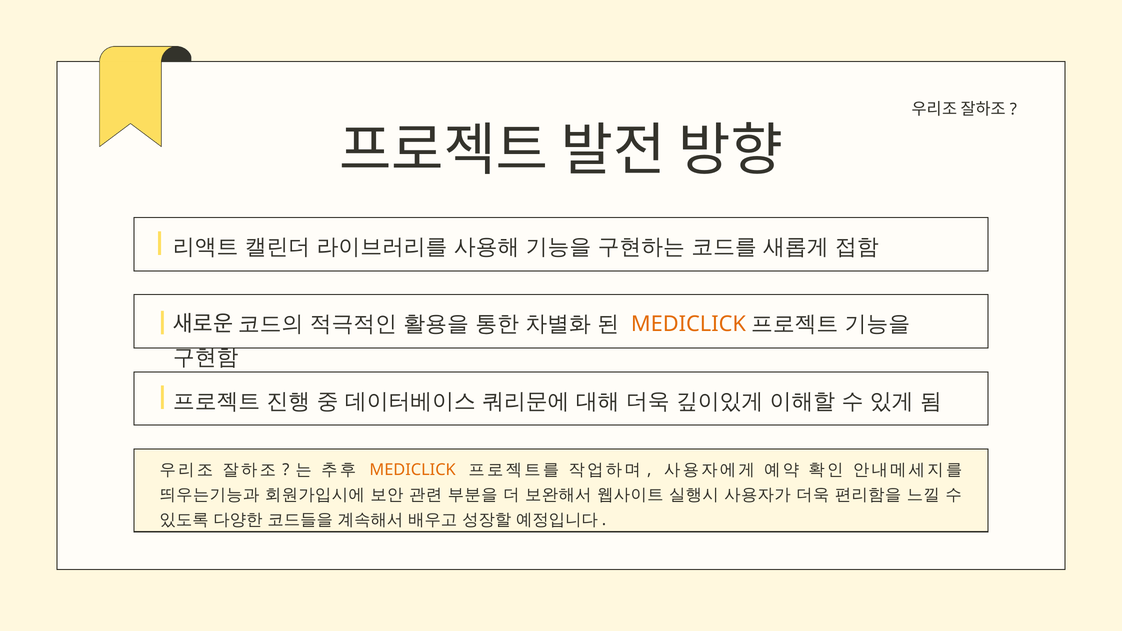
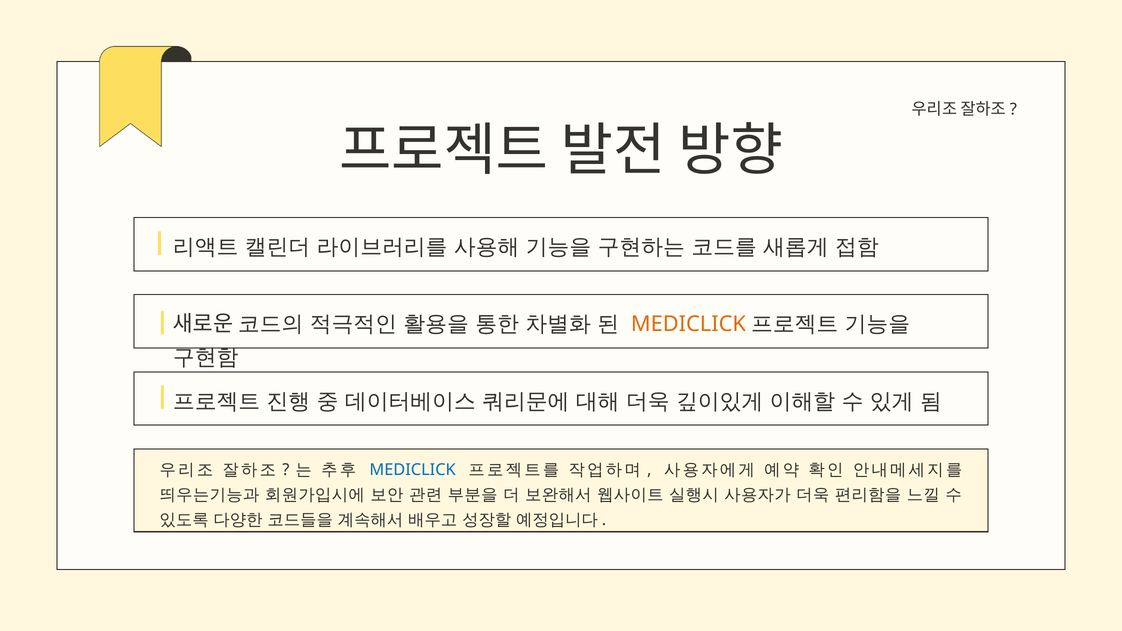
MEDICLICK colour: orange -> blue (413, 470)
